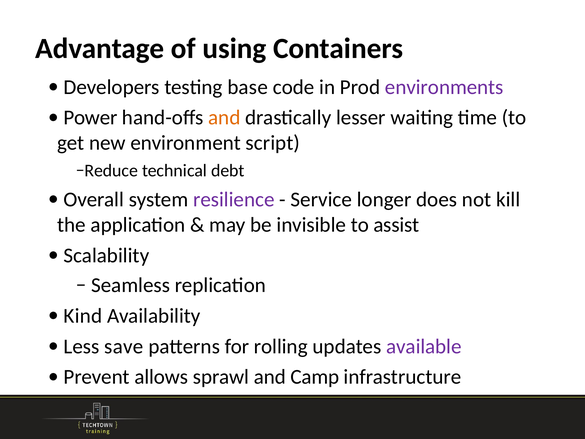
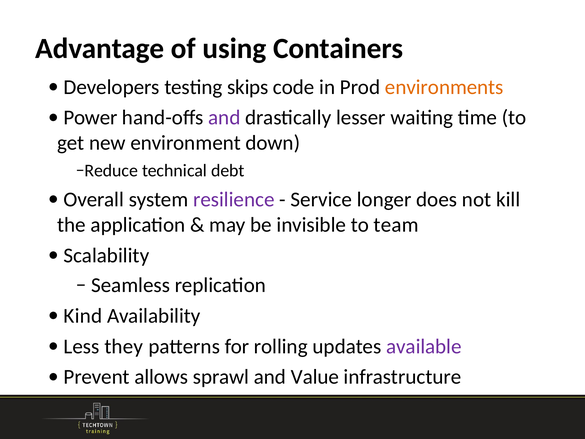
base: base -> skips (248, 87)
environments colour: purple -> orange (444, 87)
and colour: orange -> purple (224, 118)
script: script -> down (273, 143)
assist: assist -> team (396, 225)
save: save -> they (124, 346)
Camp: Camp -> Value (315, 377)
